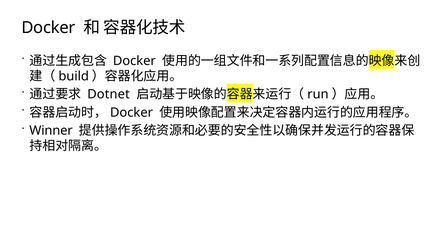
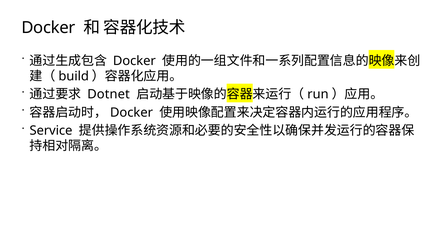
Winner: Winner -> Service (51, 131)
